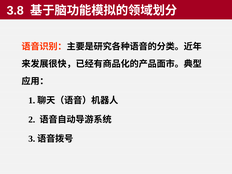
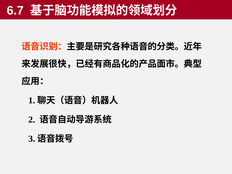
3.8: 3.8 -> 6.7 (15, 11)
